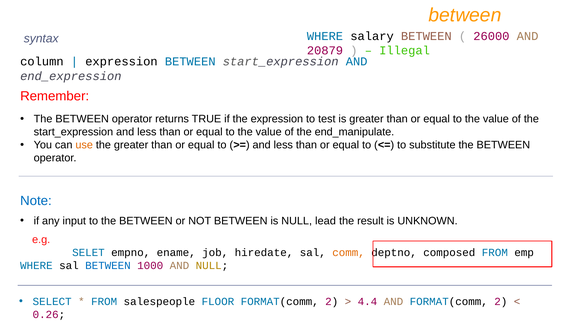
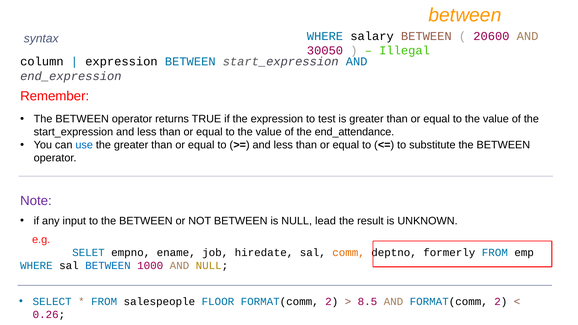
26000: 26000 -> 20600 (491, 36)
20879: 20879 -> 30050 (325, 51)
end_manipulate: end_manipulate -> end_attendance (354, 132)
use colour: orange -> blue (84, 145)
Note colour: blue -> purple (36, 201)
composed: composed -> formerly (449, 253)
4.4: 4.4 -> 8.5 (367, 302)
